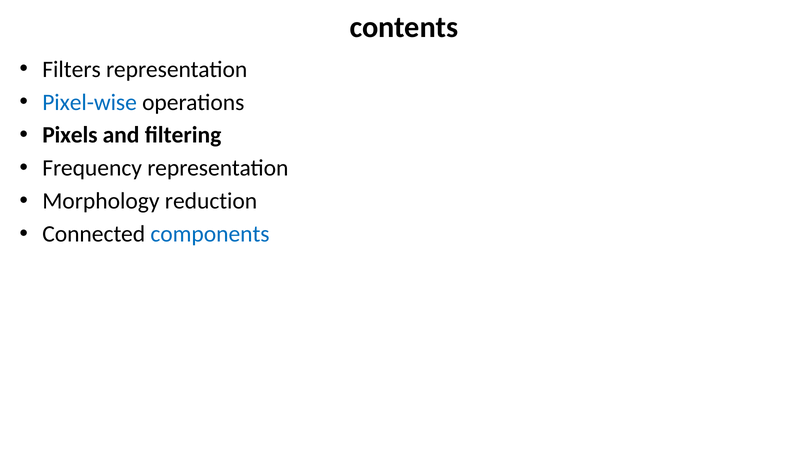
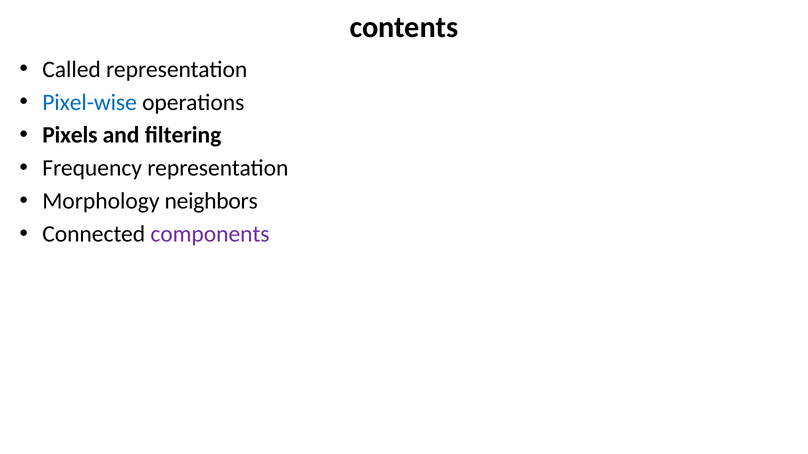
Filters: Filters -> Called (72, 69)
reduction: reduction -> neighbors (211, 201)
components colour: blue -> purple (210, 234)
